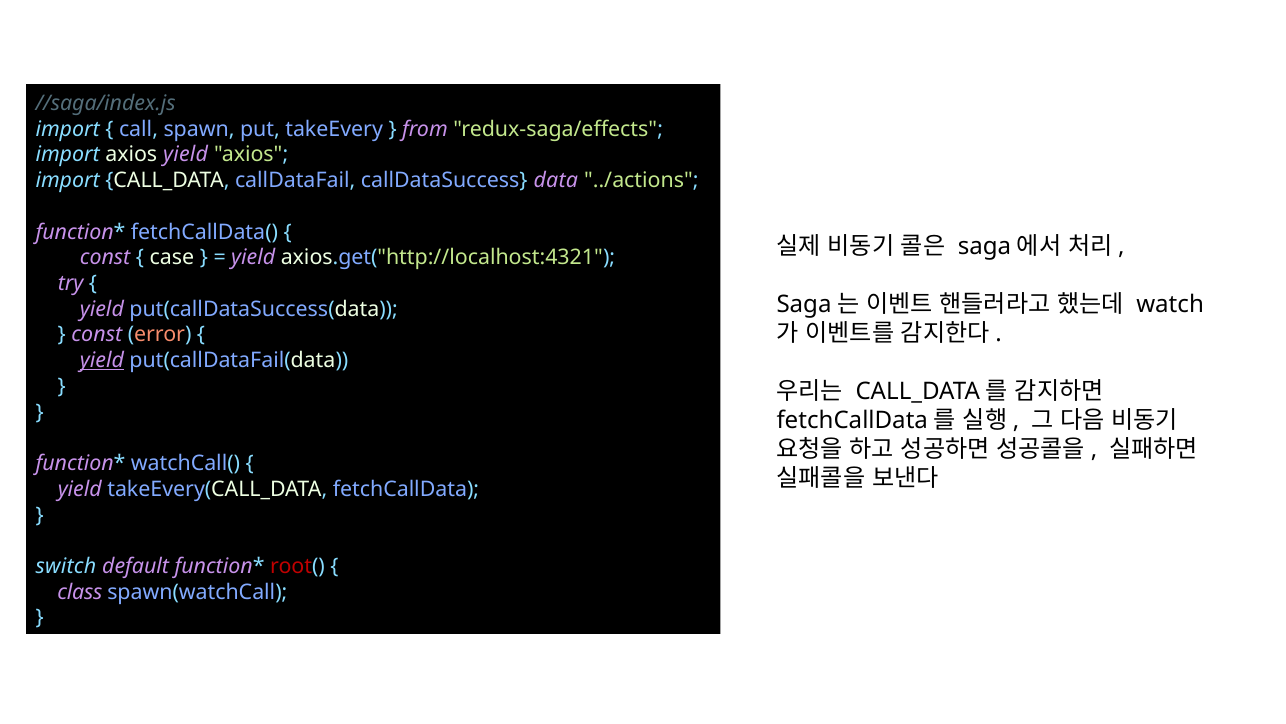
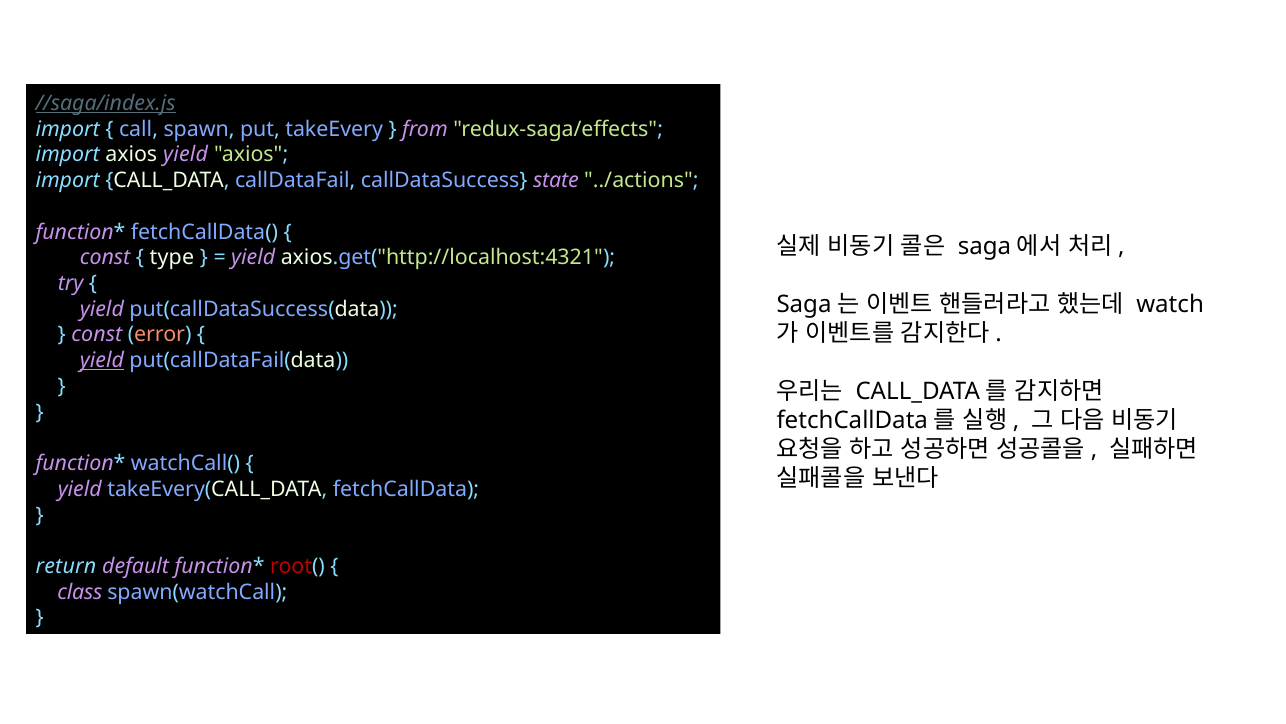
//saga/index.js underline: none -> present (106, 103)
data: data -> state (556, 180)
case: case -> type (172, 257)
switch: switch -> return (66, 566)
